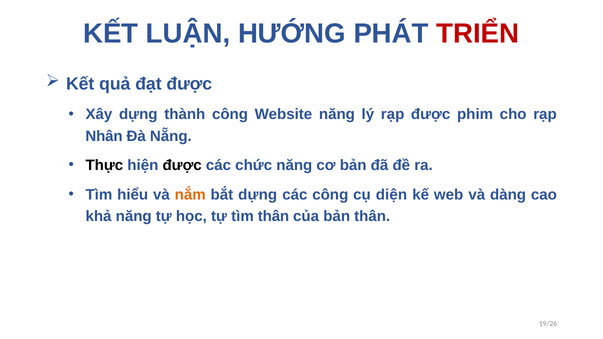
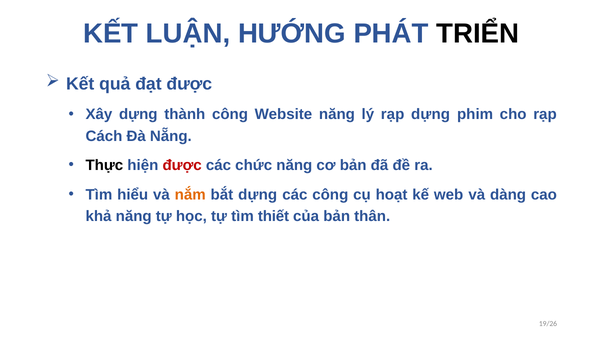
TRIỂN colour: red -> black (478, 33)
rạp được: được -> dựng (431, 114)
Nhân: Nhân -> Cách (104, 136)
được colour: black -> red (182, 165)
diện: diện -> hoạt (392, 195)
tìm thân: thân -> thiết (274, 216)
